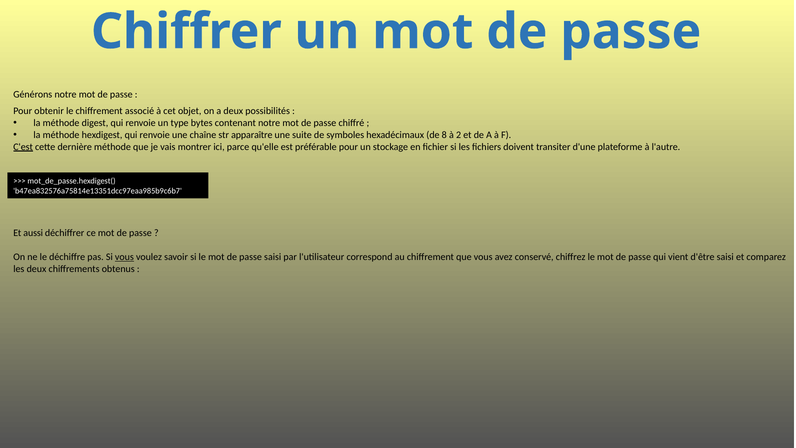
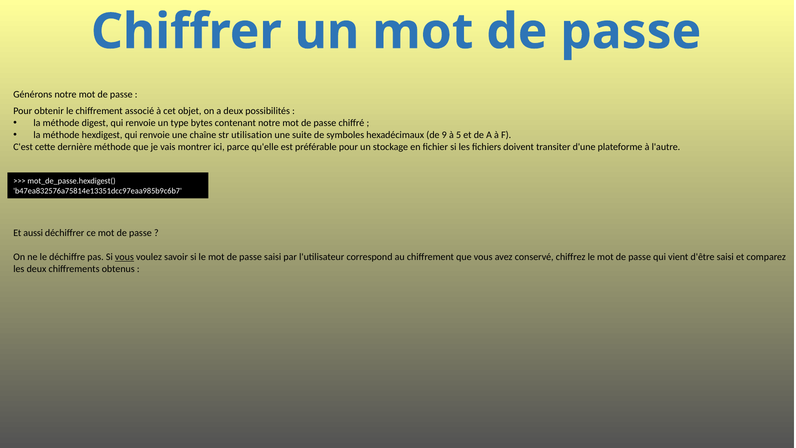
apparaître: apparaître -> utilisation (252, 135)
8: 8 -> 9 (444, 135)
2: 2 -> 5 (459, 135)
C'est underline: present -> none (23, 147)
